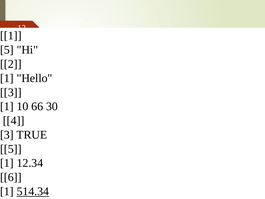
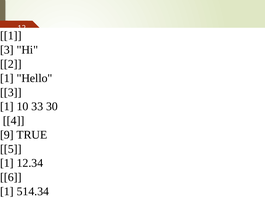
5: 5 -> 3 (7, 50)
66: 66 -> 33 (37, 106)
3: 3 -> 9 (7, 135)
514.34 underline: present -> none (33, 191)
